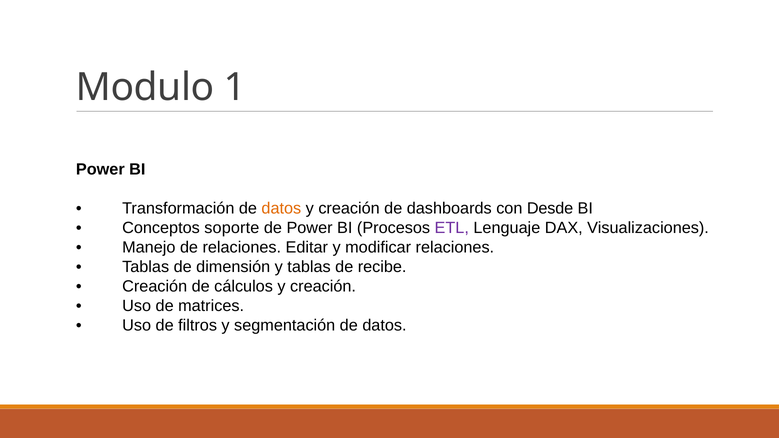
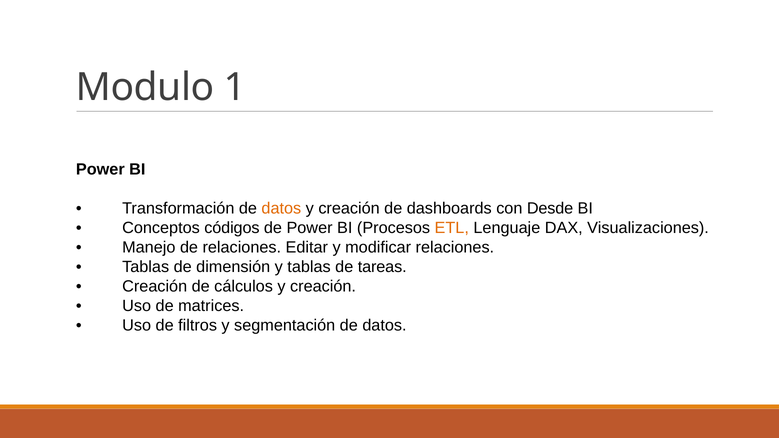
soporte: soporte -> códigos (232, 228)
ETL colour: purple -> orange (452, 228)
recibe: recibe -> tareas (382, 267)
